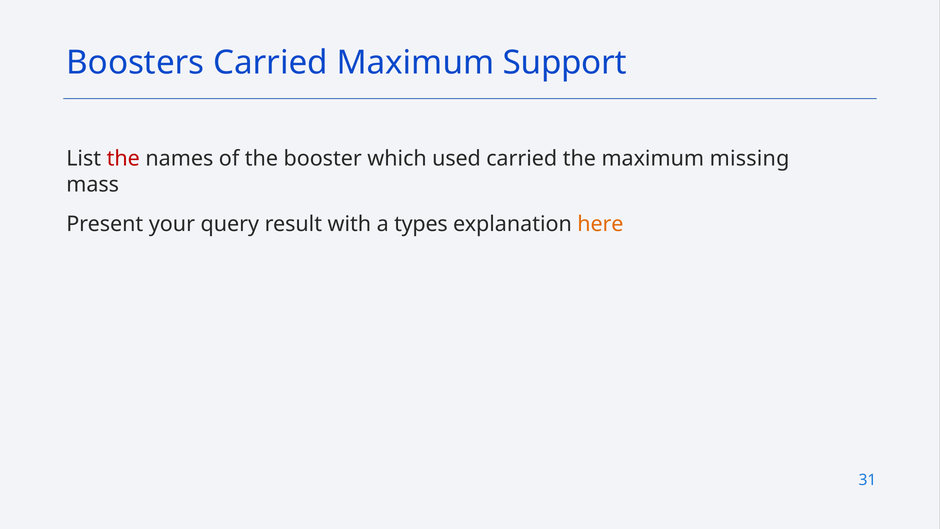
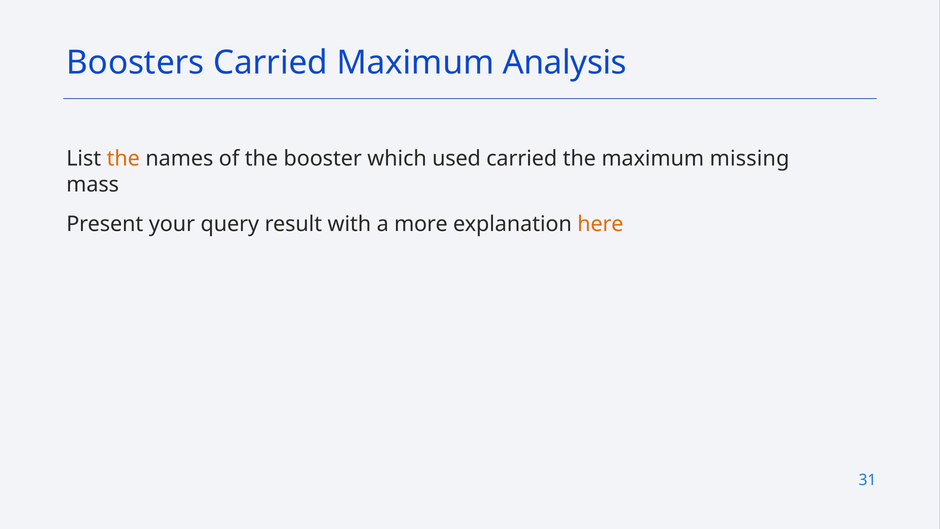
Support: Support -> Analysis (565, 63)
the colour: red -> orange (123, 159)
types: types -> more (421, 224)
